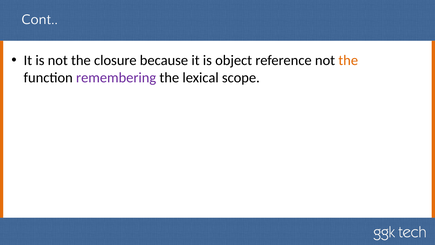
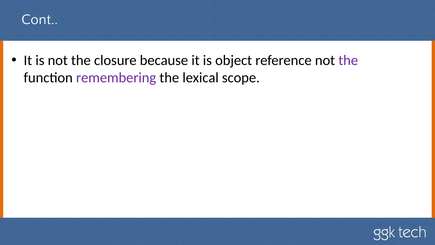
the colour: orange -> purple (348, 60)
